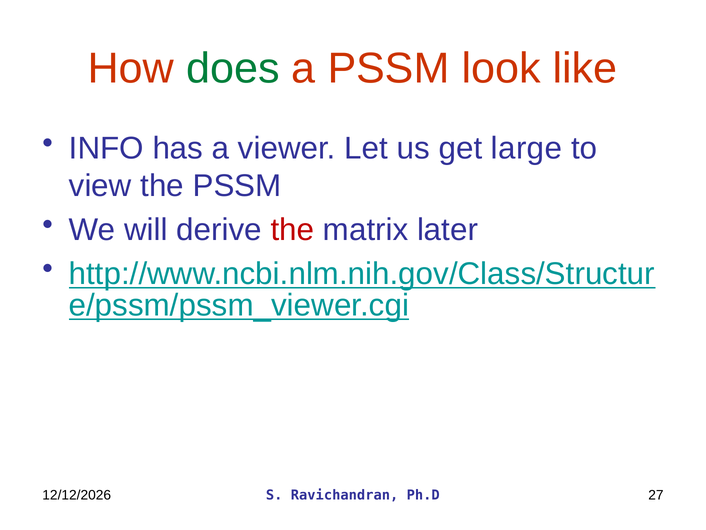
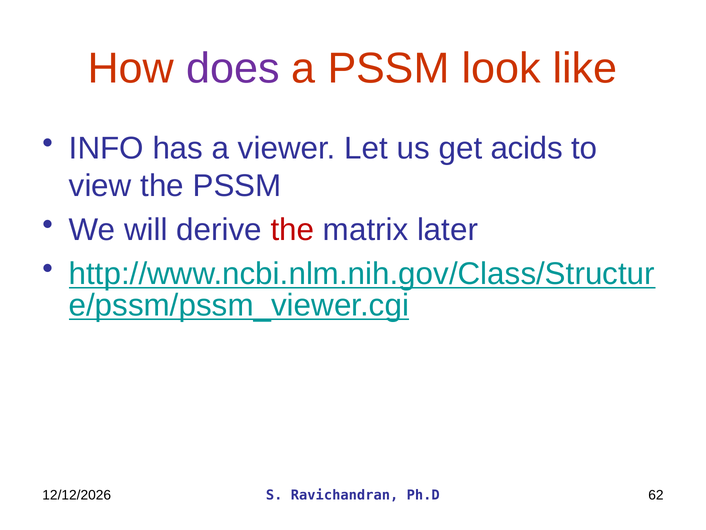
does colour: green -> purple (233, 68)
large: large -> acids (527, 148)
27: 27 -> 62 (656, 495)
